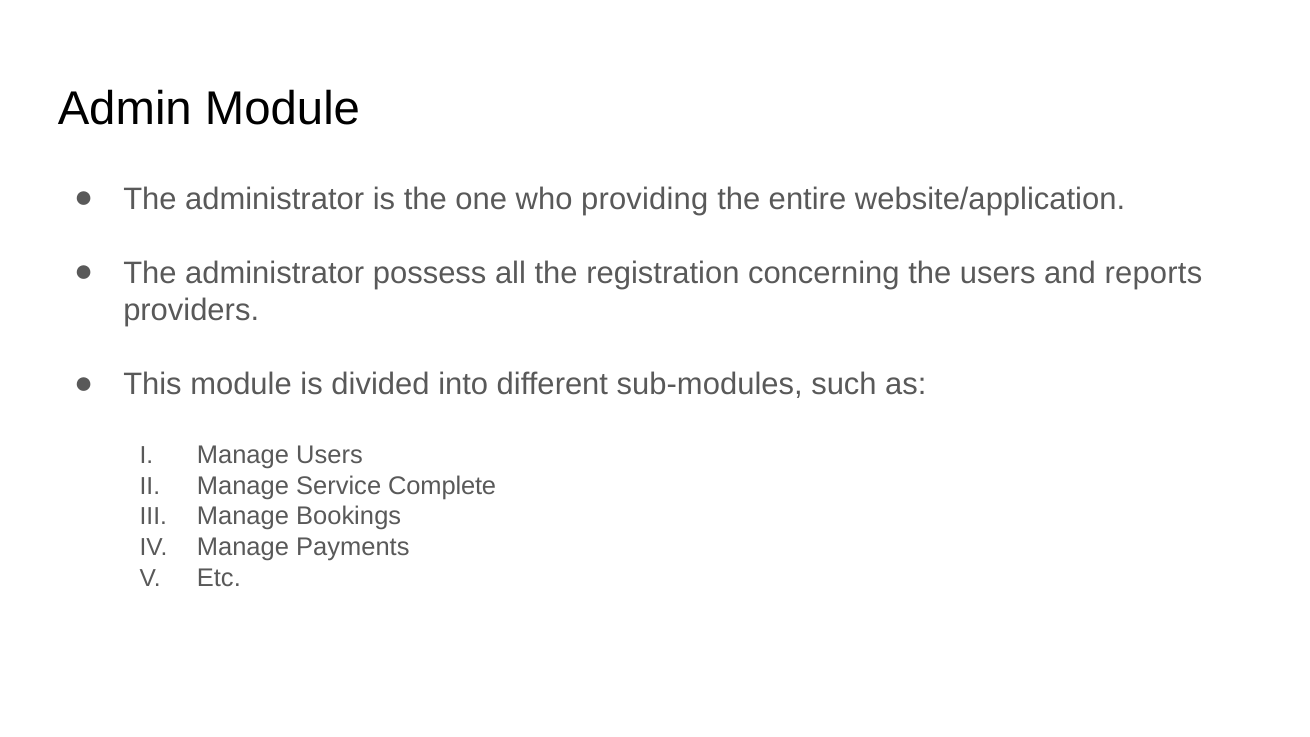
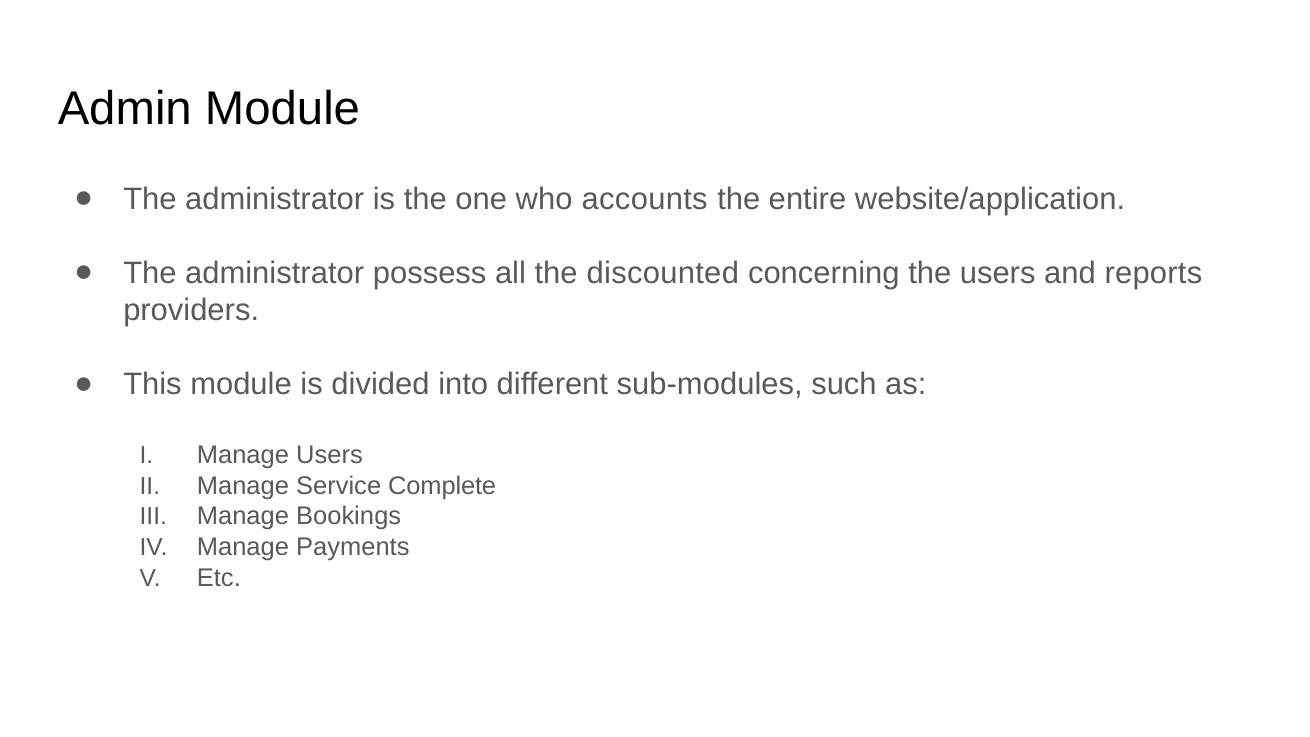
providing: providing -> accounts (645, 199)
registration: registration -> discounted (663, 273)
